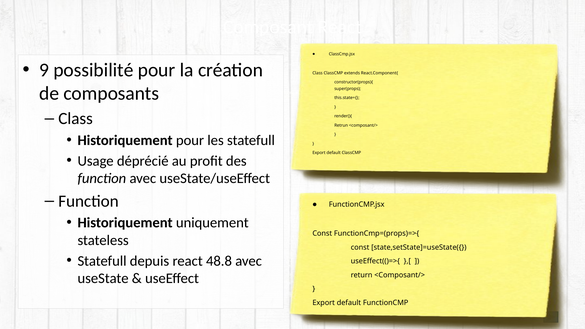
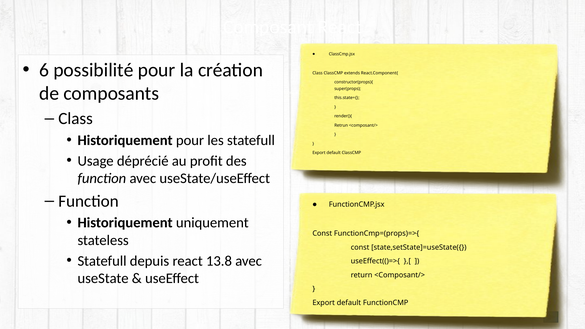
9: 9 -> 6 (44, 70)
48.8: 48.8 -> 13.8 (219, 261)
